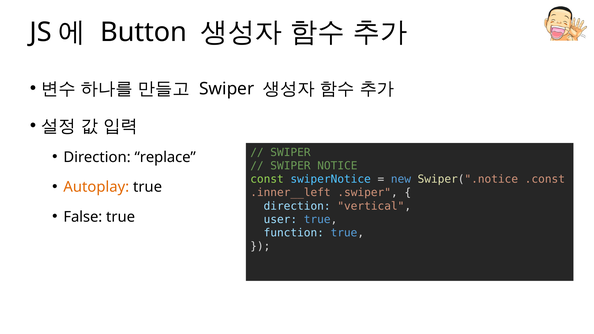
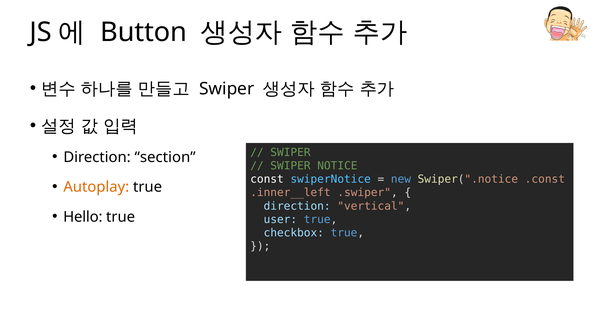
replace: replace -> section (165, 157)
const colour: light green -> white (267, 179)
False: False -> Hello (83, 217)
function: function -> checkbox (294, 233)
